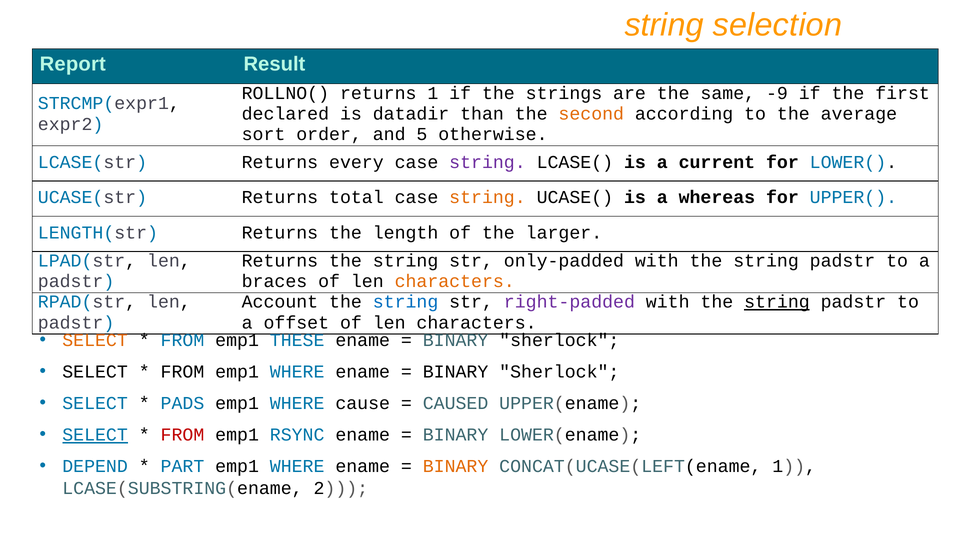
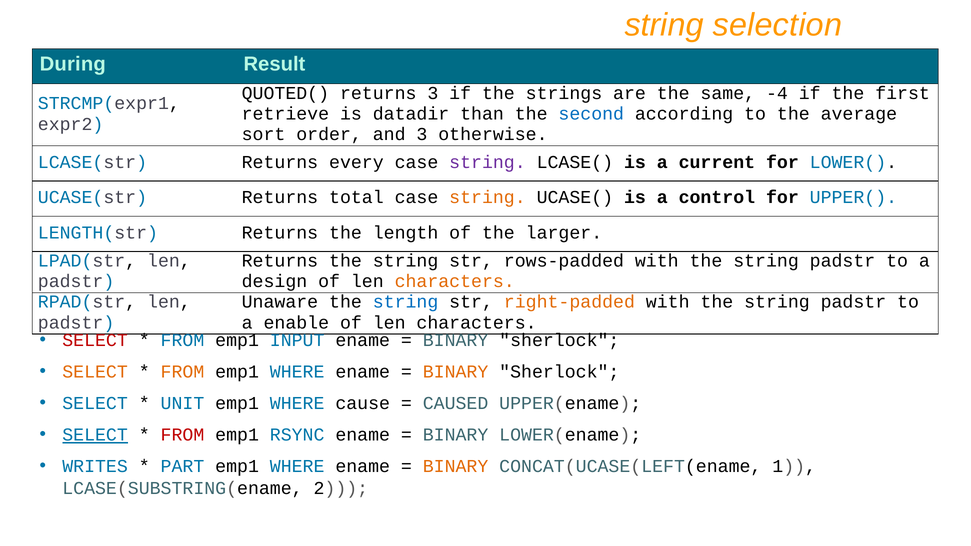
Report: Report -> During (73, 64)
ROLLNO(: ROLLNO( -> QUOTED( (285, 93)
returns 1: 1 -> 3 (433, 93)
-9: -9 -> -4 (777, 93)
declared: declared -> retrieve (285, 114)
second colour: orange -> blue (591, 114)
and 5: 5 -> 3 (422, 134)
whereas: whereas -> control (717, 198)
only-padded: only-padded -> rows-padded (564, 261)
braces: braces -> design (274, 281)
Account: Account -> Unaware (280, 302)
right-padded colour: purple -> orange (569, 302)
string underline: present -> none (777, 302)
offset: offset -> enable (296, 323)
SELECT colour: orange -> red (95, 340)
THESE: THESE -> INPUT (297, 340)
SELECT colour: black -> orange (95, 372)
FROM colour: black -> orange (182, 372)
BINARY colour: black -> orange (456, 372)
PADS: PADS -> UNIT (182, 404)
DEPEND: DEPEND -> WRITES (95, 467)
